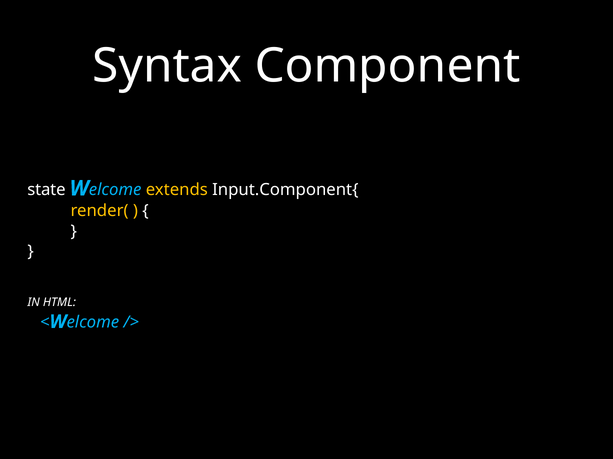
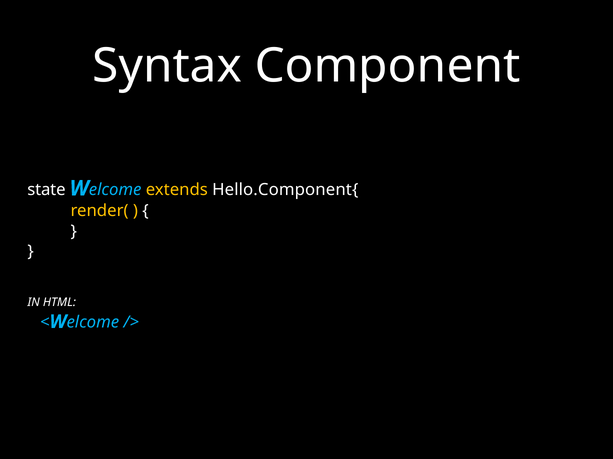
Input.Component{: Input.Component{ -> Hello.Component{ (285, 190)
